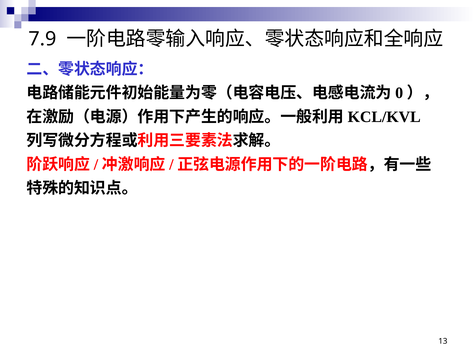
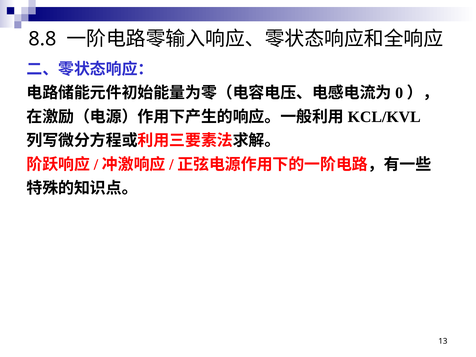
7.9: 7.9 -> 8.8 (43, 39)
